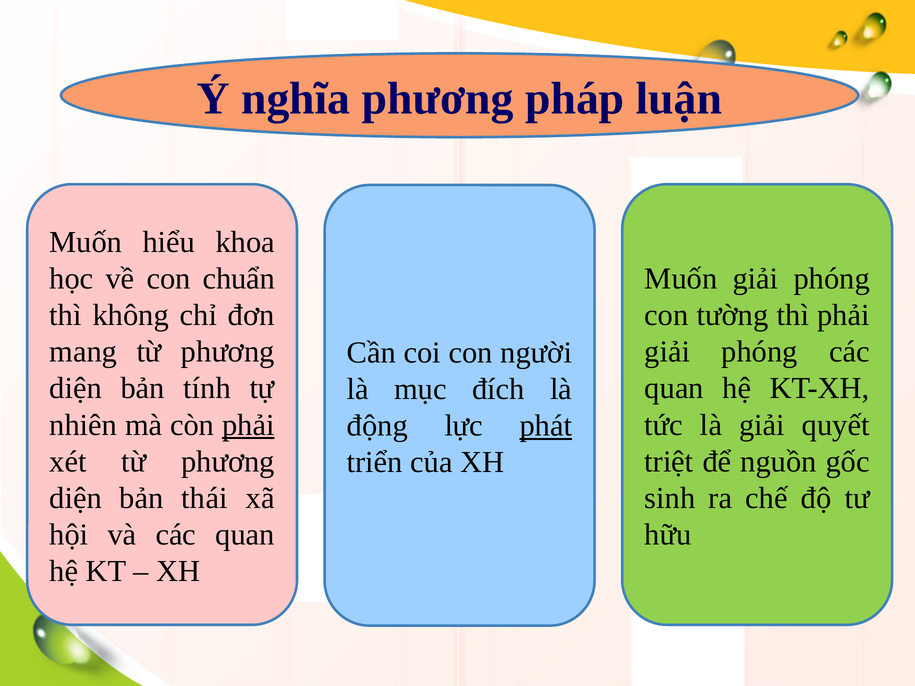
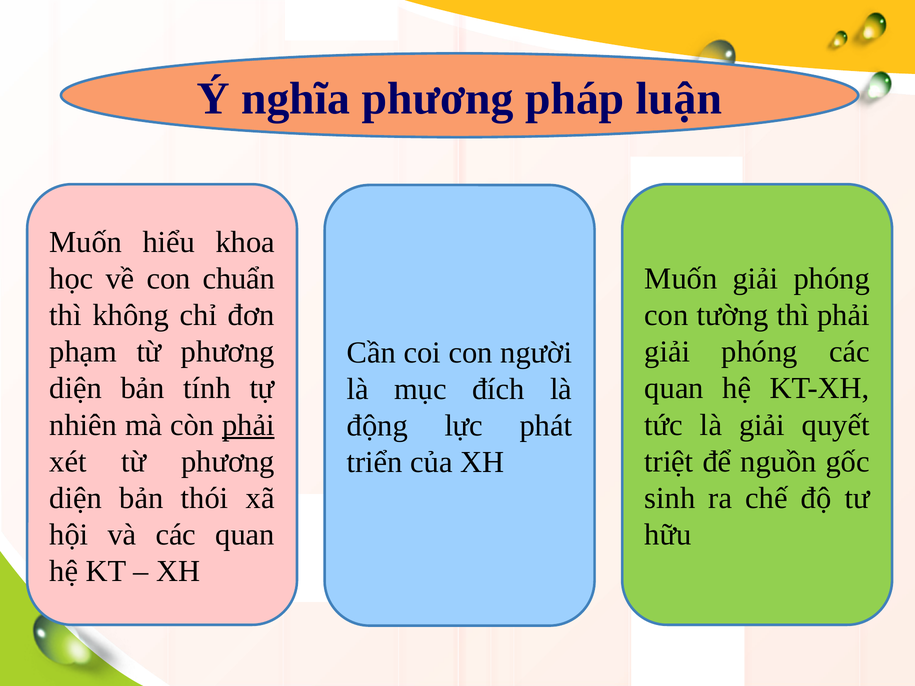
mang: mang -> phạm (83, 352)
phát underline: present -> none (546, 426)
thái: thái -> thói (205, 498)
